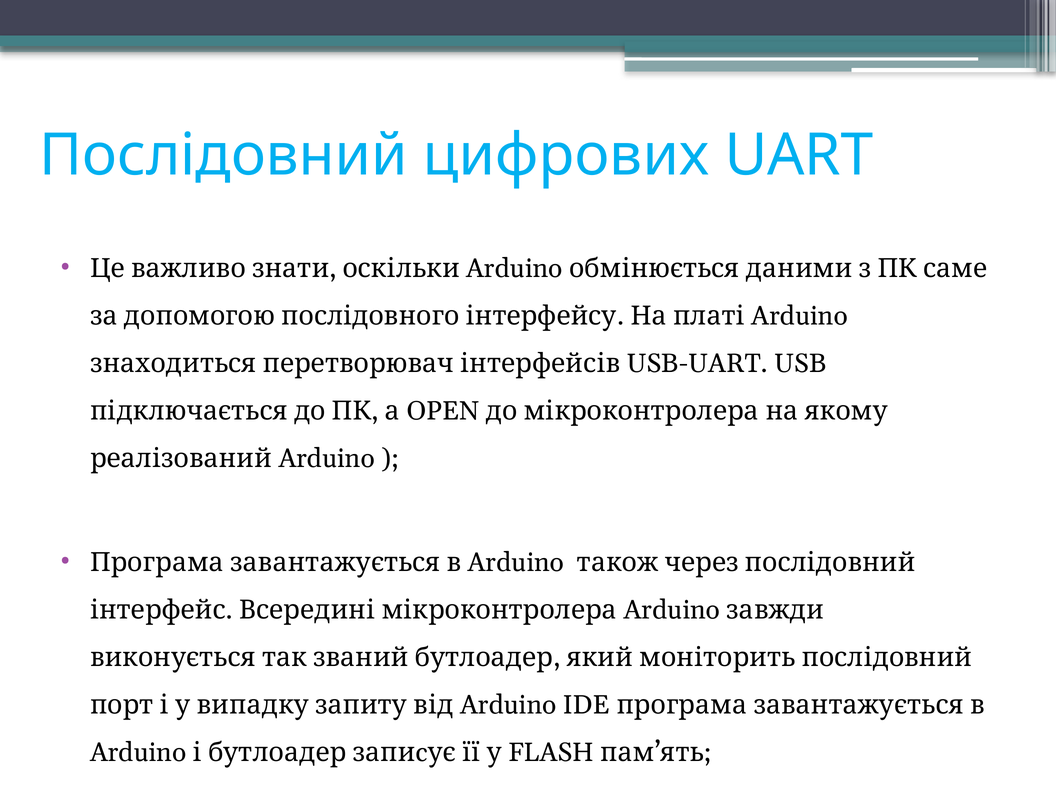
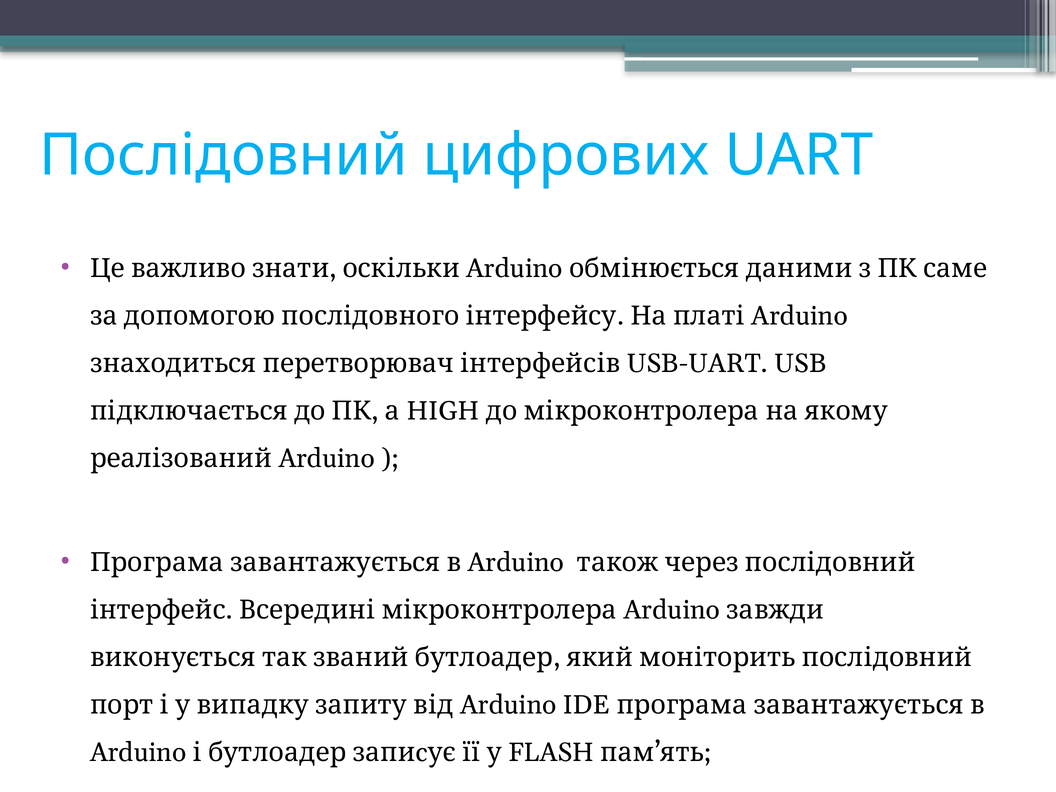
OPEN: OPEN -> HIGH (443, 411)
